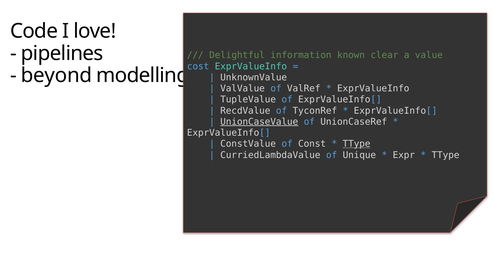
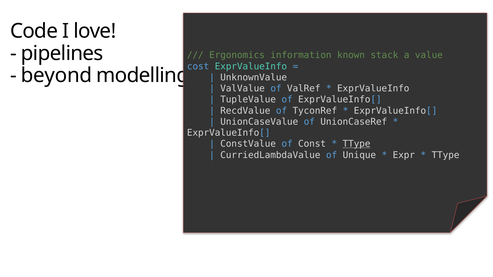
Delightful: Delightful -> Ergonomics (237, 55)
clear: clear -> stack (384, 55)
UnionCaseValue underline: present -> none (259, 122)
